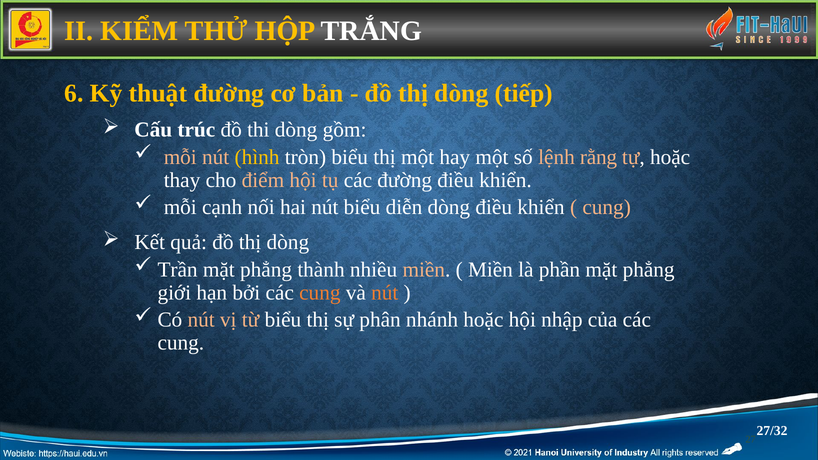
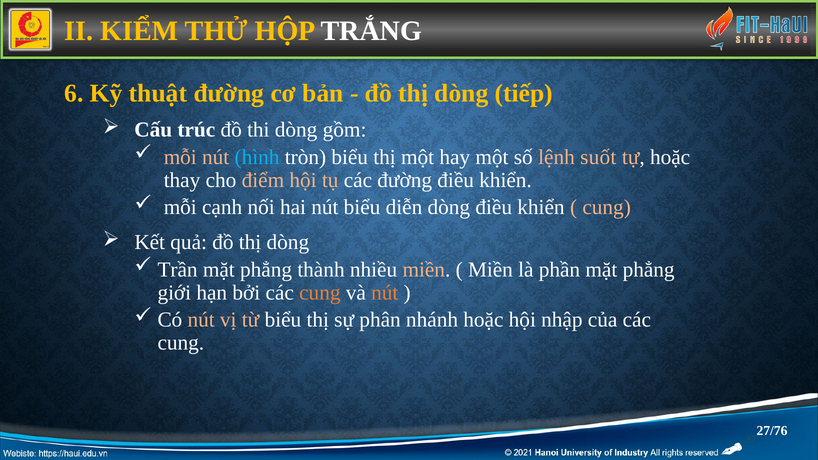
hình colour: yellow -> light blue (257, 157)
rằng: rằng -> suốt (598, 157)
27/32: 27/32 -> 27/76 (772, 431)
